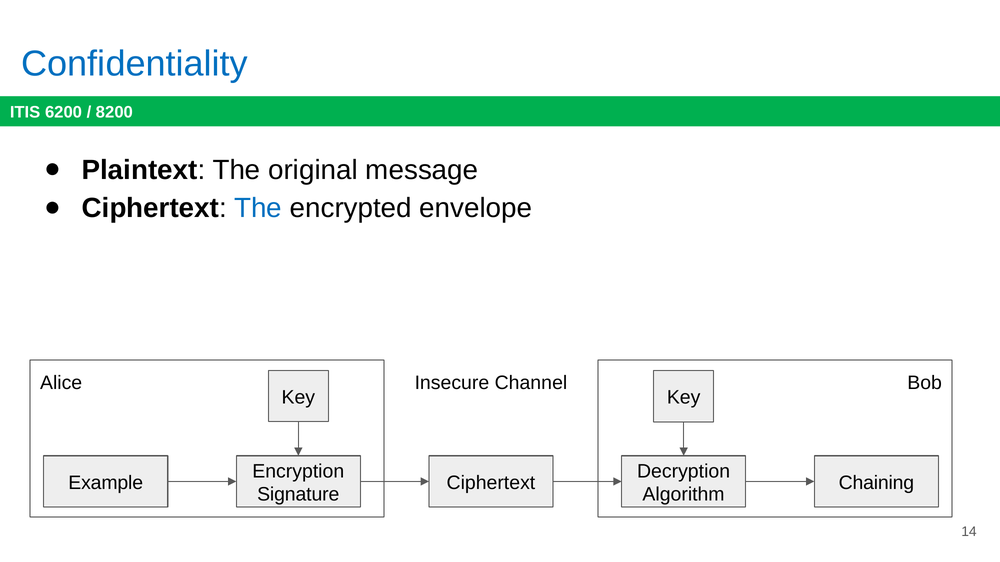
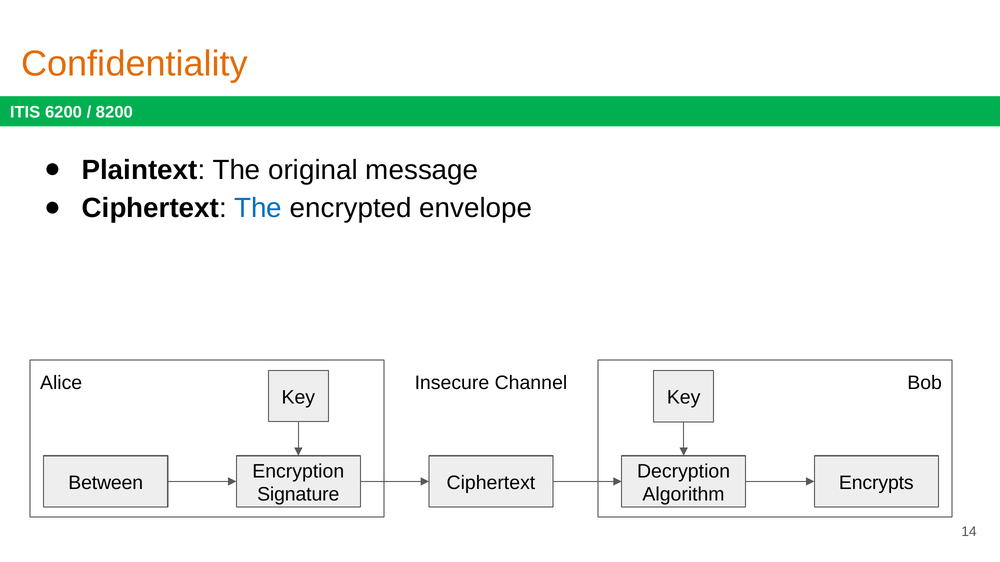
Confidentiality colour: blue -> orange (135, 64)
Example: Example -> Between (106, 483)
Chaining: Chaining -> Encrypts (876, 483)
